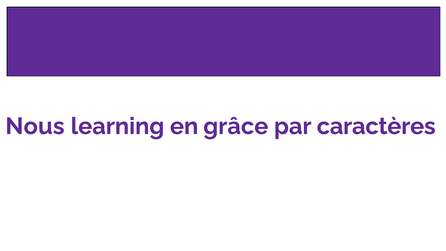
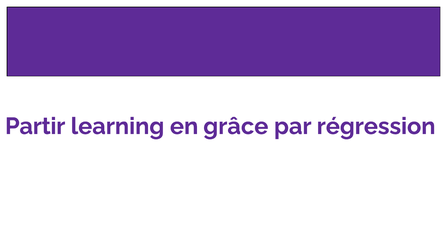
Nous: Nous -> Partir (35, 126)
caractères: caractères -> régression (376, 126)
